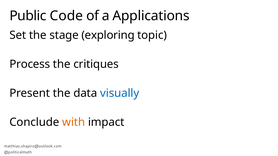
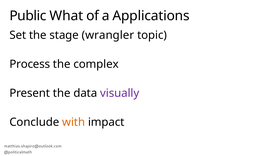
Code: Code -> What (66, 16)
exploring: exploring -> wrangler (108, 35)
critiques: critiques -> complex (96, 64)
visually colour: blue -> purple (120, 93)
